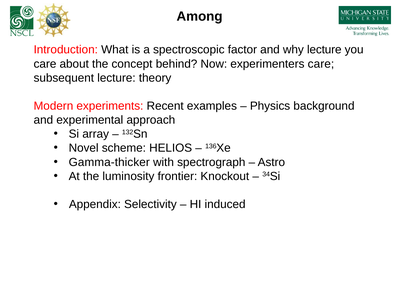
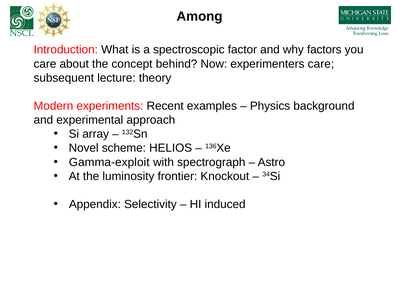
why lecture: lecture -> factors (324, 50)
Gamma-thicker: Gamma-thicker -> Gamma-exploit (109, 162)
